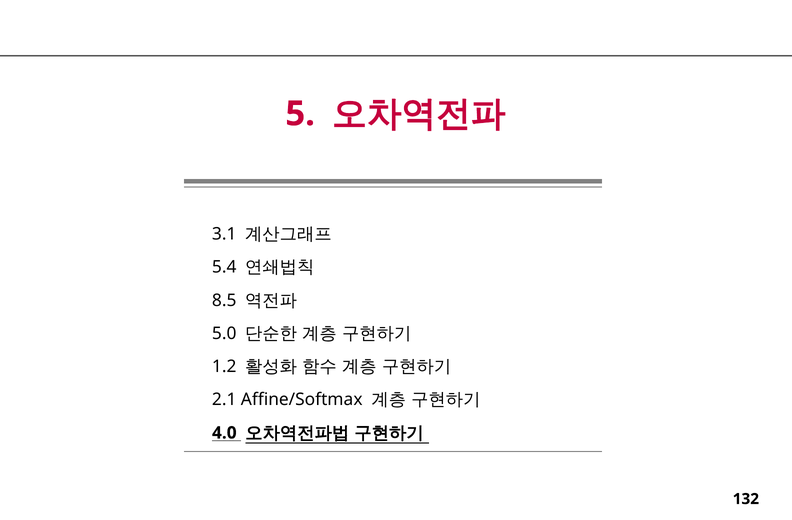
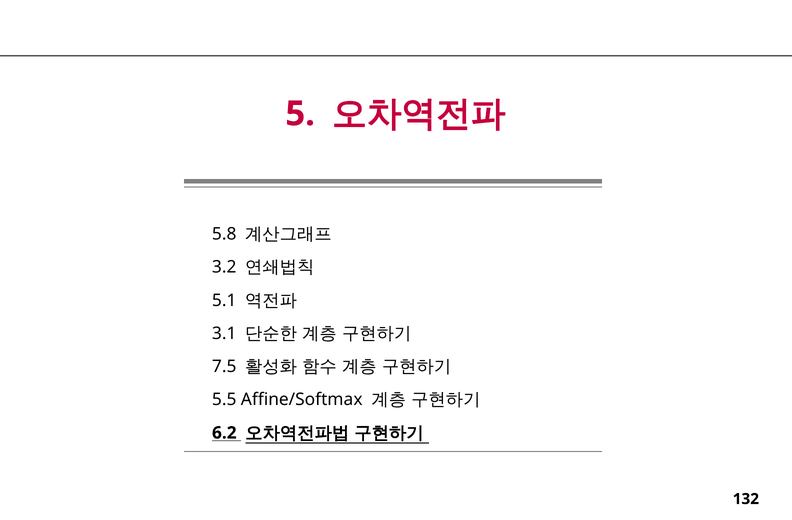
3.1: 3.1 -> 5.8 (224, 234)
5.4: 5.4 -> 3.2 (224, 267)
8.5: 8.5 -> 5.1 (224, 300)
5.0: 5.0 -> 3.1 (224, 334)
1.2: 1.2 -> 7.5 (224, 367)
2.1: 2.1 -> 5.5 (224, 400)
4.0: 4.0 -> 6.2 (224, 433)
